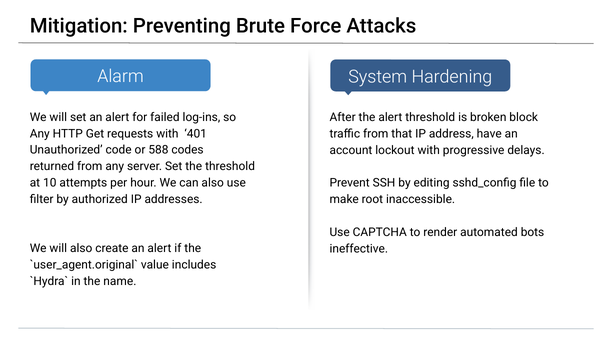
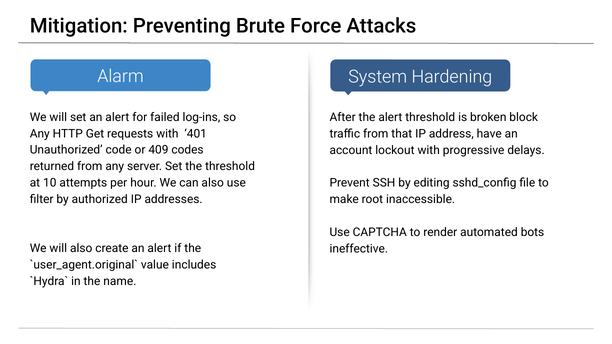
588: 588 -> 409 (158, 150)
